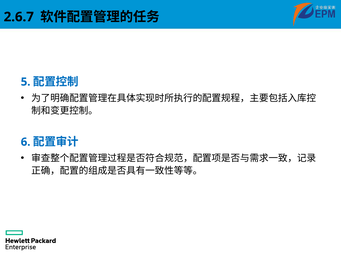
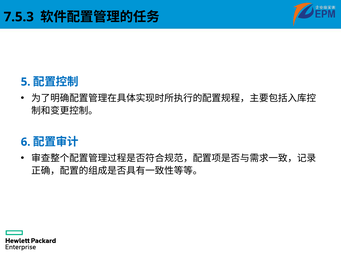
2.6.7: 2.6.7 -> 7.5.3 (19, 17)
